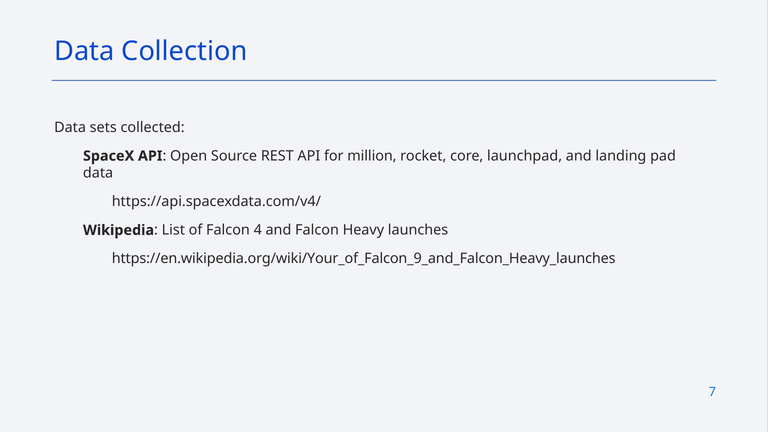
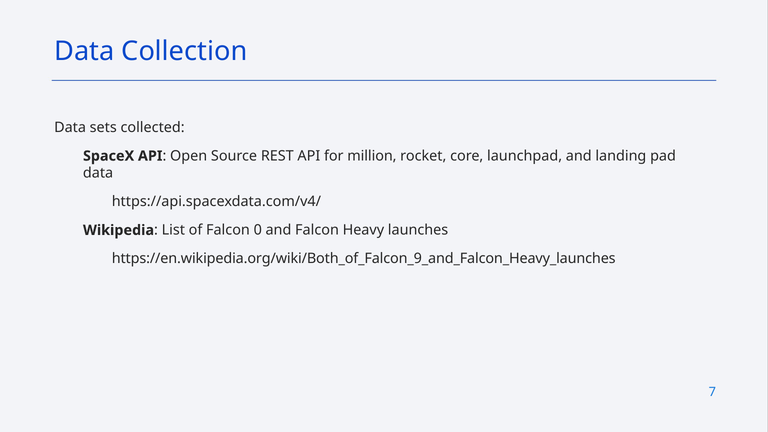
4: 4 -> 0 (258, 230)
https://en.wikipedia.org/wiki/Your_of_Falcon_9_and_Falcon_Heavy_launches: https://en.wikipedia.org/wiki/Your_of_Falcon_9_and_Falcon_Heavy_launches -> https://en.wikipedia.org/wiki/Both_of_Falcon_9_and_Falcon_Heavy_launches (364, 259)
